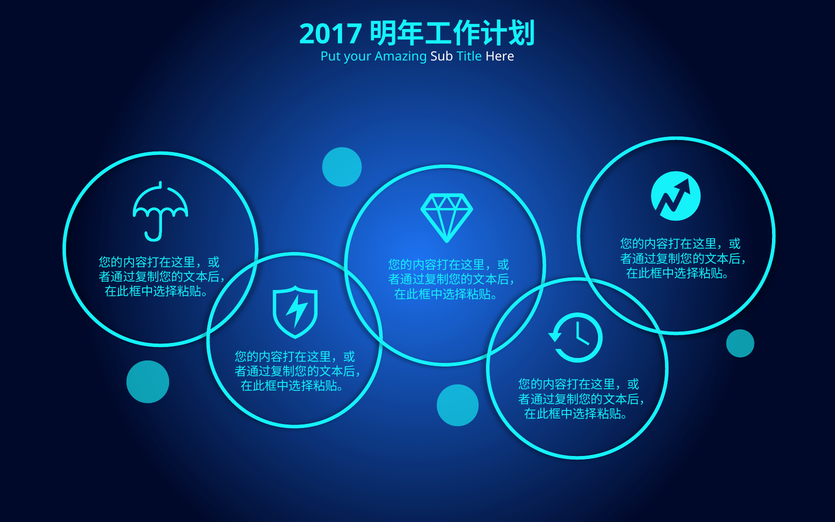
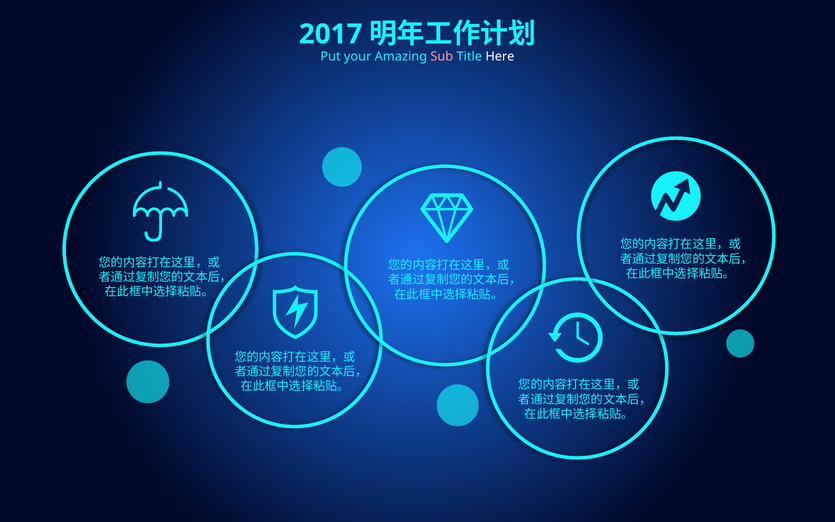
Sub colour: white -> pink (442, 57)
